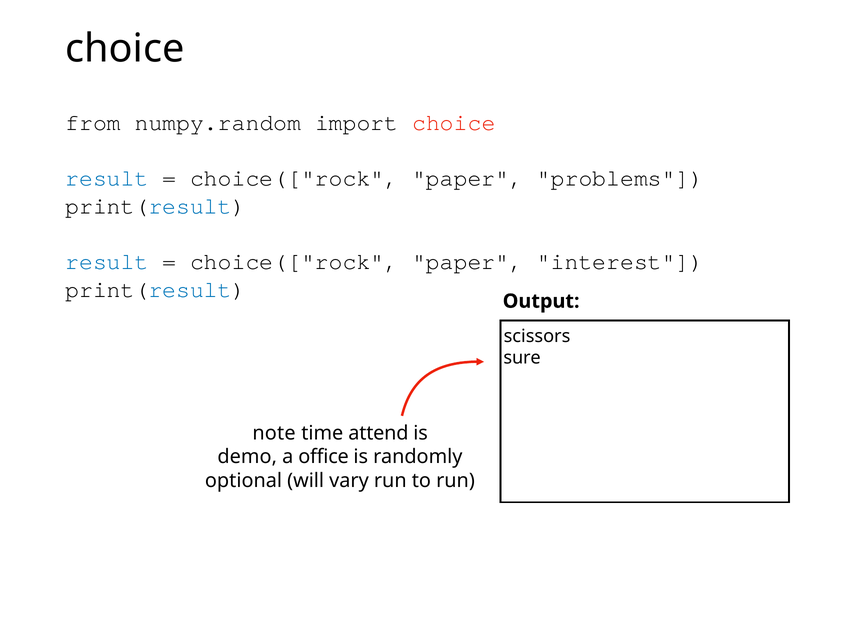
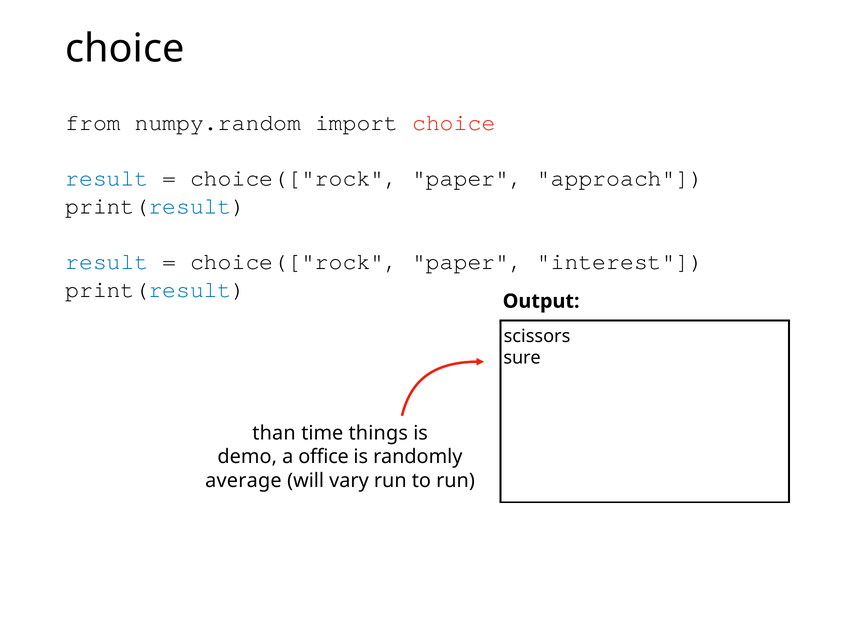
problems: problems -> approach (620, 178)
note: note -> than (274, 433)
attend: attend -> things (378, 433)
optional: optional -> average (243, 480)
